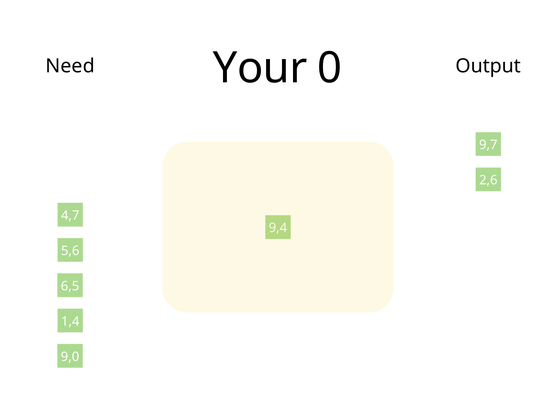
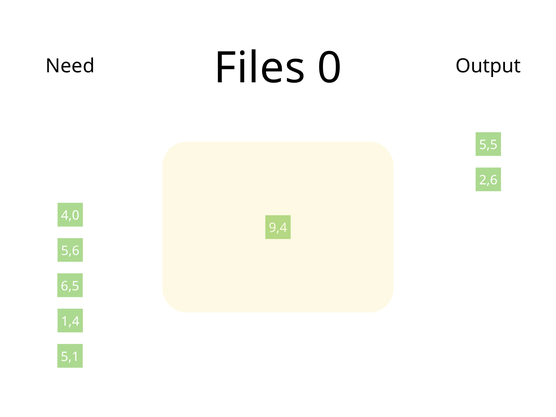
Your: Your -> Files (260, 68)
9,7: 9,7 -> 5,5 (488, 145)
4,7: 4,7 -> 4,0 (70, 216)
9,0: 9,0 -> 5,1 (70, 357)
